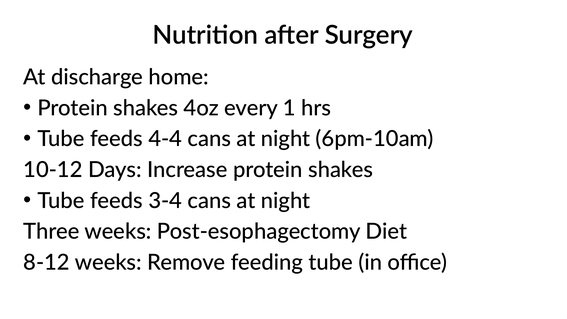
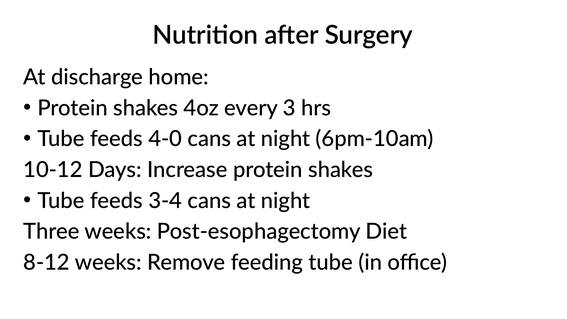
1: 1 -> 3 (289, 108)
4-4: 4-4 -> 4-0 (165, 139)
